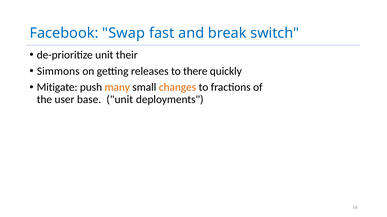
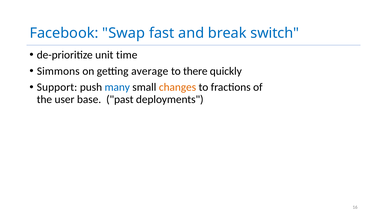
their: their -> time (127, 55)
releases: releases -> average (150, 71)
Mitigate: Mitigate -> Support (57, 88)
many colour: orange -> blue (117, 88)
base unit: unit -> past (120, 100)
